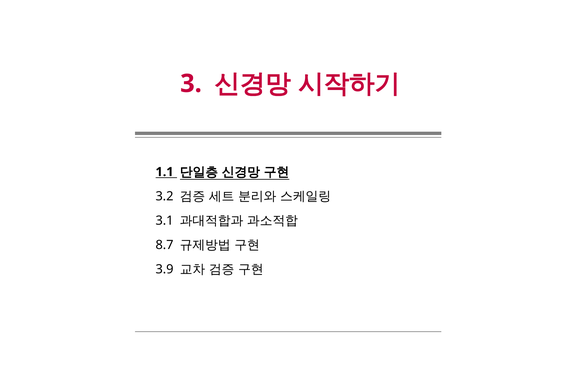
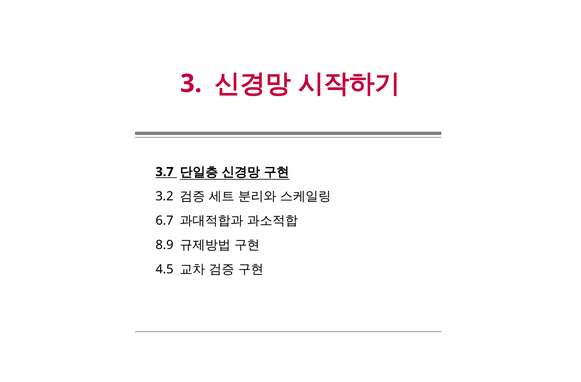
1.1: 1.1 -> 3.7 (165, 172)
3.1: 3.1 -> 6.7 (164, 220)
8.7: 8.7 -> 8.9 (164, 245)
3.9: 3.9 -> 4.5 (164, 269)
